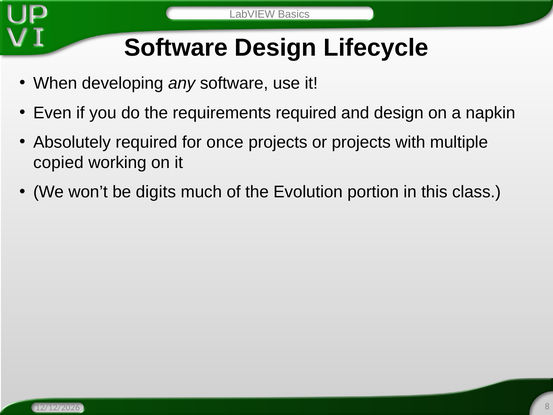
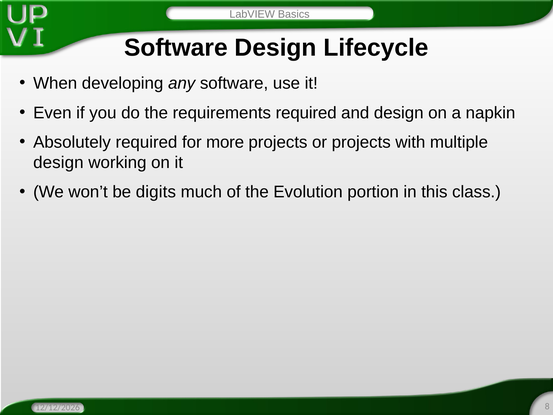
once: once -> more (225, 142)
copied: copied -> design (58, 162)
